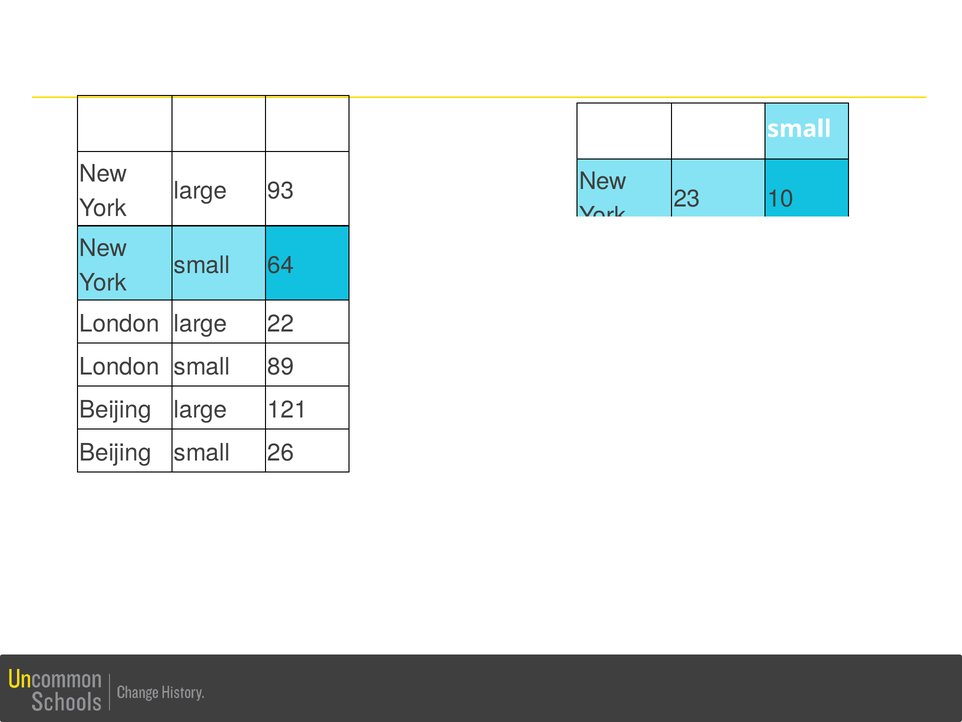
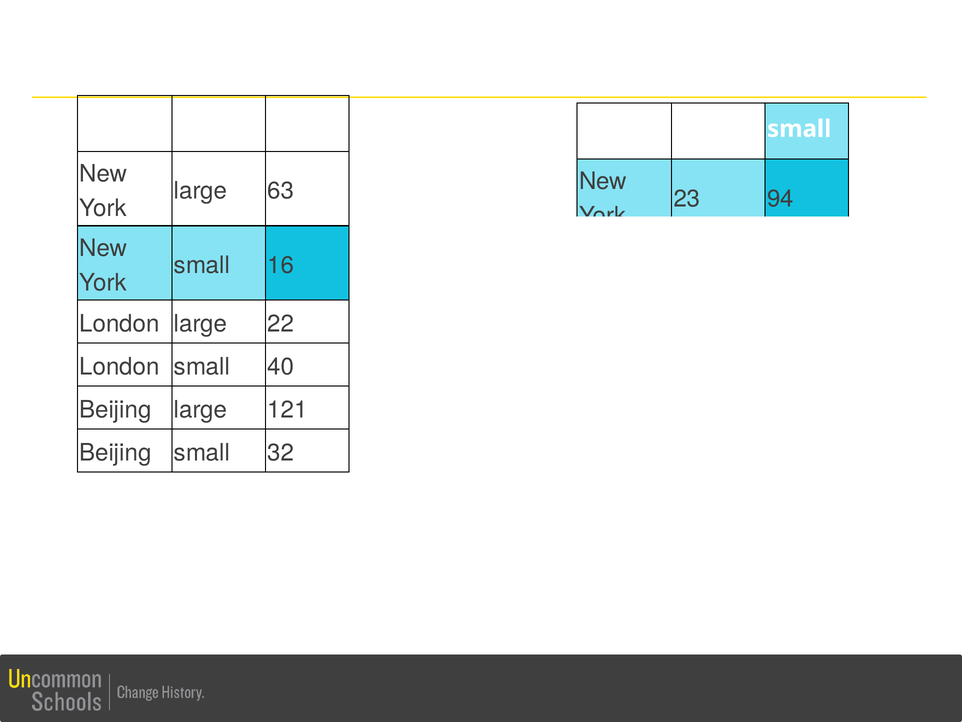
93: 93 -> 63 (281, 191)
10: 10 -> 94 (780, 198)
small 64: 64 -> 16 (281, 265)
89: 89 -> 40 (281, 367)
26: 26 -> 32 (281, 453)
